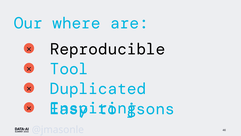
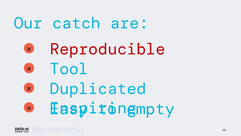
where: where -> catch (76, 23)
Reproducible colour: black -> red (108, 49)
jsons: jsons -> empty (151, 109)
